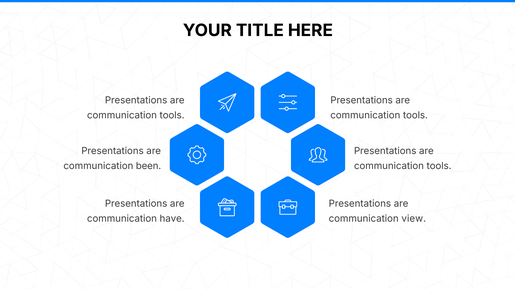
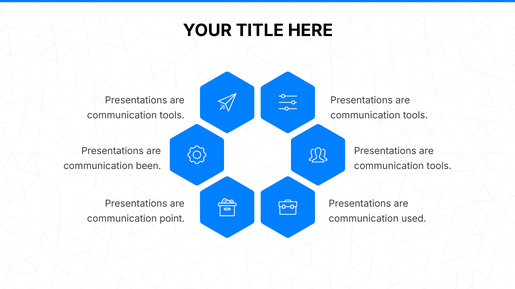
have: have -> point (172, 219)
view: view -> used (414, 219)
